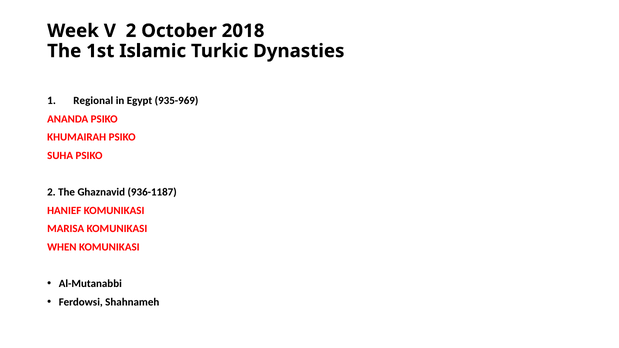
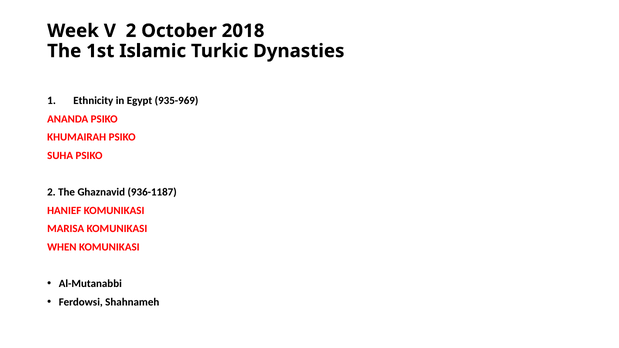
Regional: Regional -> Ethnicity (93, 101)
